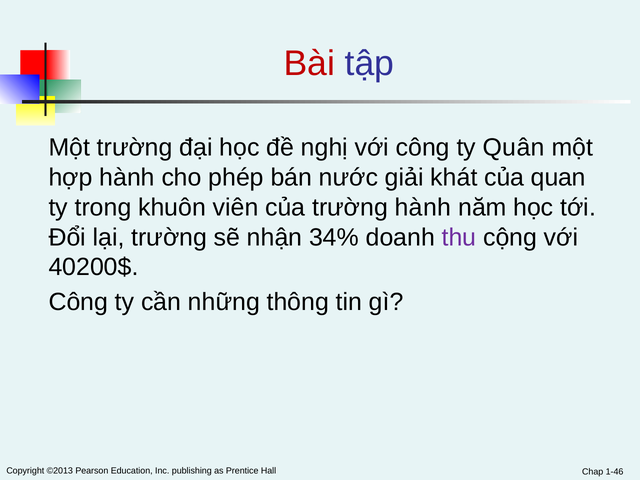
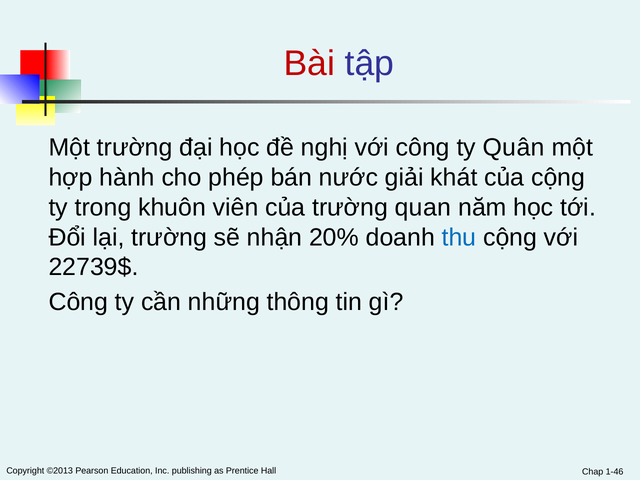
của quan: quan -> cộng (558, 178)
trường hành: hành -> quan (423, 207)
34%: 34% -> 20% (334, 237)
thu colour: purple -> blue (459, 237)
40200$: 40200$ -> 22739$ (94, 267)
